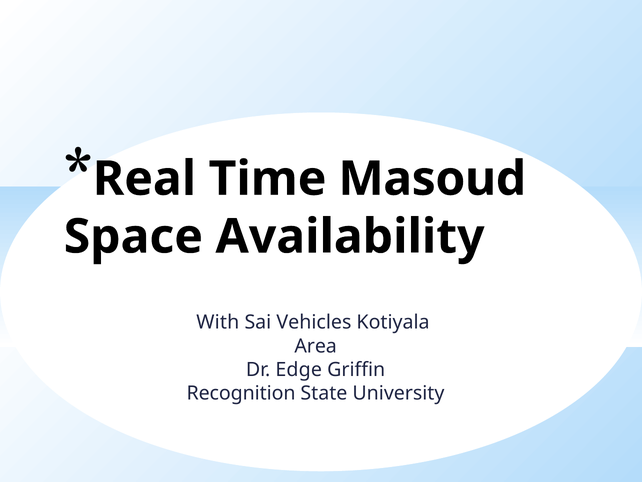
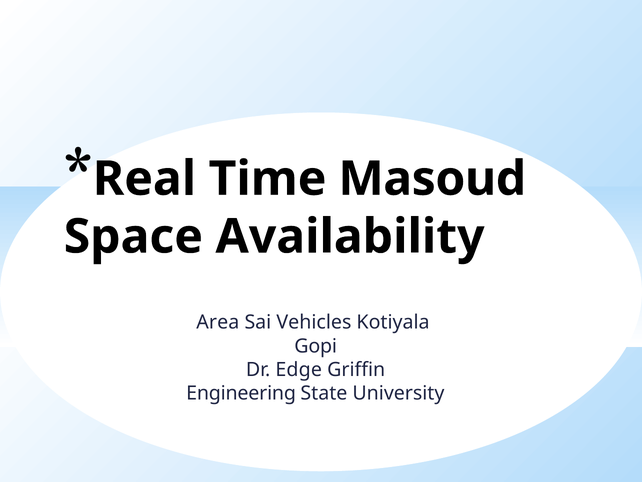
With: With -> Area (218, 322)
Area: Area -> Gopi (316, 346)
Recognition: Recognition -> Engineering (241, 393)
